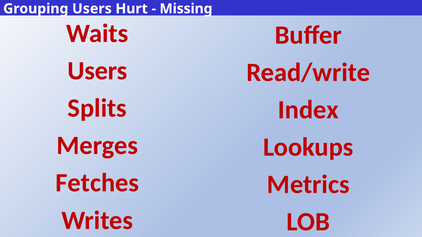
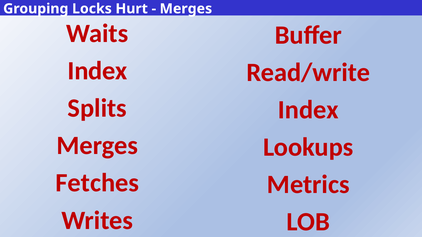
Grouping Users: Users -> Locks (92, 9)
Missing: Missing -> Merges (186, 9)
Users: Users -> Index (97, 71)
